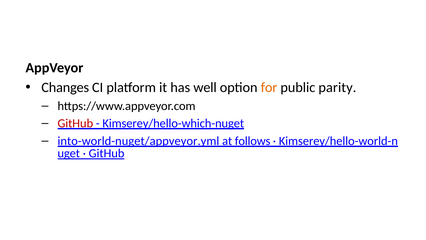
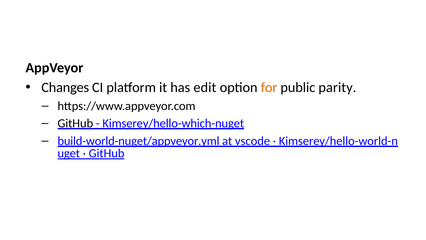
well: well -> edit (205, 87)
GitHub colour: red -> black (75, 123)
into-world-nuget/appveyor.yml: into-world-nuget/appveyor.yml -> build-world-nuget/appveyor.yml (138, 141)
follows: follows -> vscode (253, 141)
